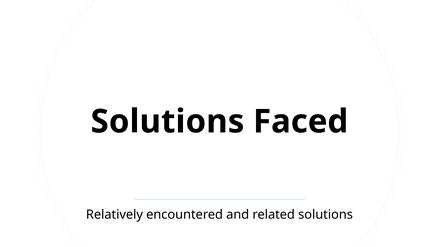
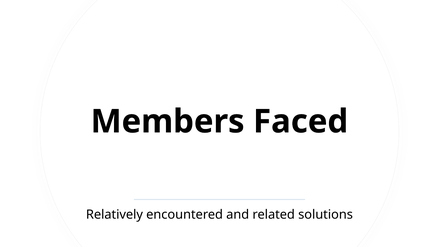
Solutions: Solutions -> Members (168, 122)
